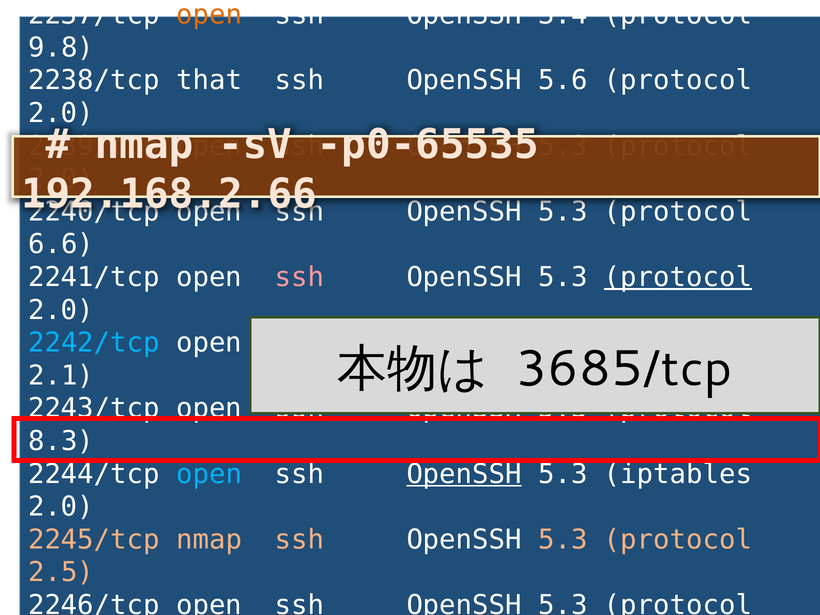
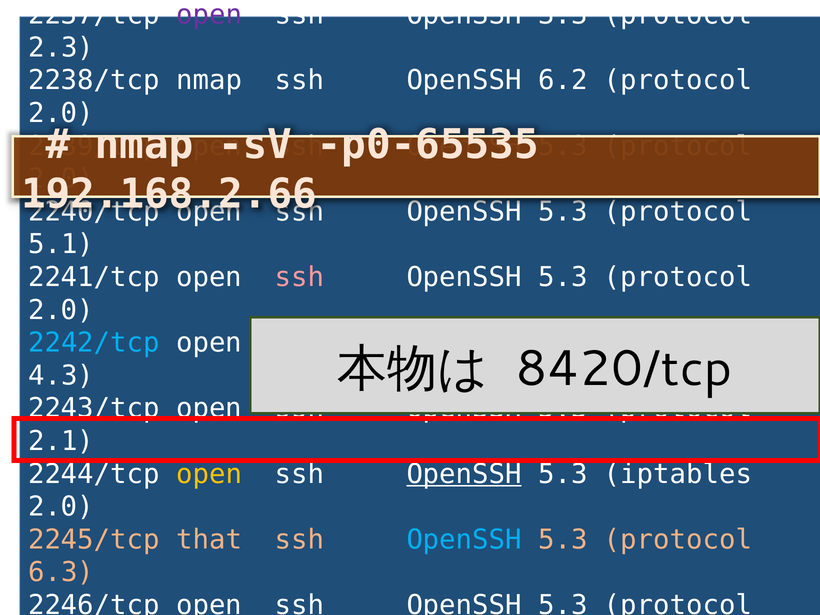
open colour: orange -> purple (209, 15)
3.4: 3.4 -> 3.3 (563, 15)
9.8: 9.8 -> 2.3 (61, 48)
2238/tcp that: that -> nmap (209, 80)
5.6: 5.6 -> 6.2 (563, 80)
6.6: 6.6 -> 5.1 (61, 244)
protocol underline: present -> none (678, 277)
3685/tcp: 3685/tcp -> 8420/tcp (624, 369)
2.1: 2.1 -> 4.3 (61, 376)
8.3: 8.3 -> 2.1 (61, 441)
open colour: light blue -> yellow (209, 474)
2245/tcp nmap: nmap -> that (209, 540)
OpenSSH colour: white -> light blue (464, 540)
2.5: 2.5 -> 6.3 (61, 572)
